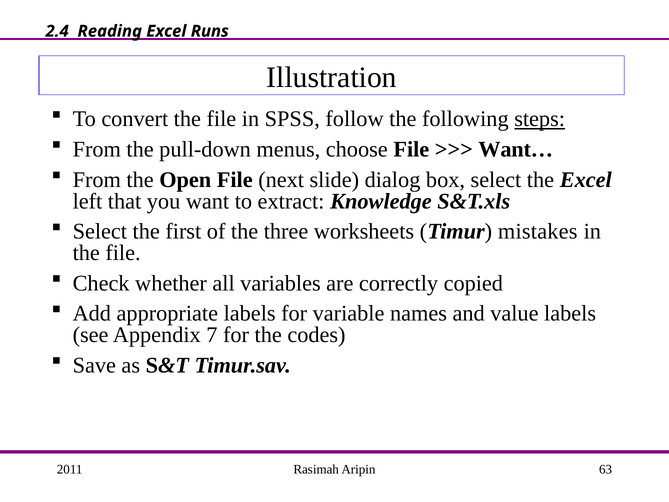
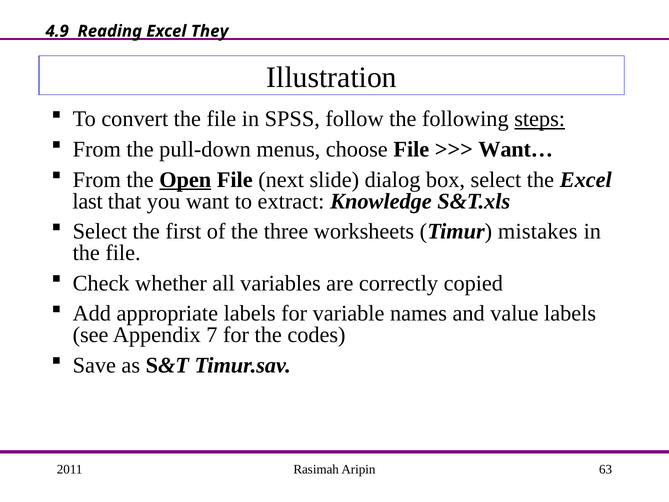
2.4: 2.4 -> 4.9 (57, 31)
Runs: Runs -> They (210, 31)
Open underline: none -> present (185, 180)
left: left -> last (88, 201)
